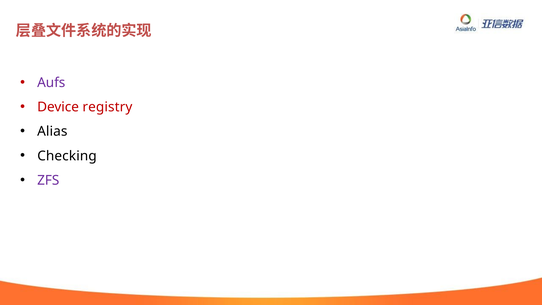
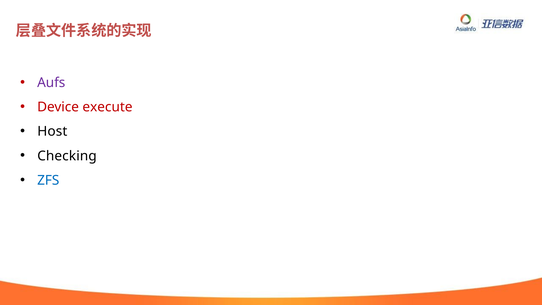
registry: registry -> execute (107, 107)
Alias: Alias -> Host (52, 131)
ZFS colour: purple -> blue (48, 180)
